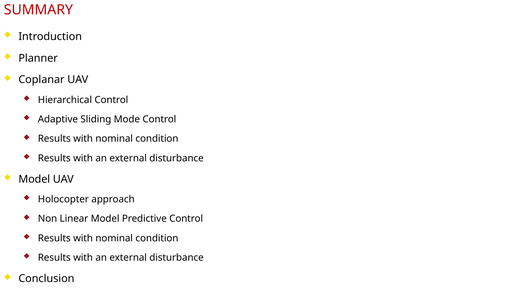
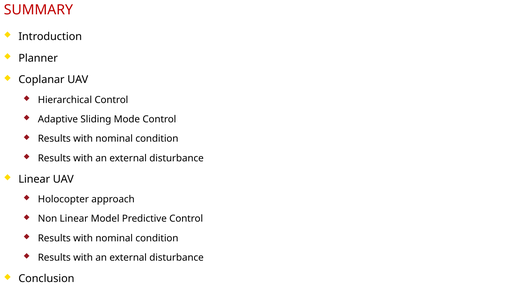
Model: Model -> Linear (34, 179)
